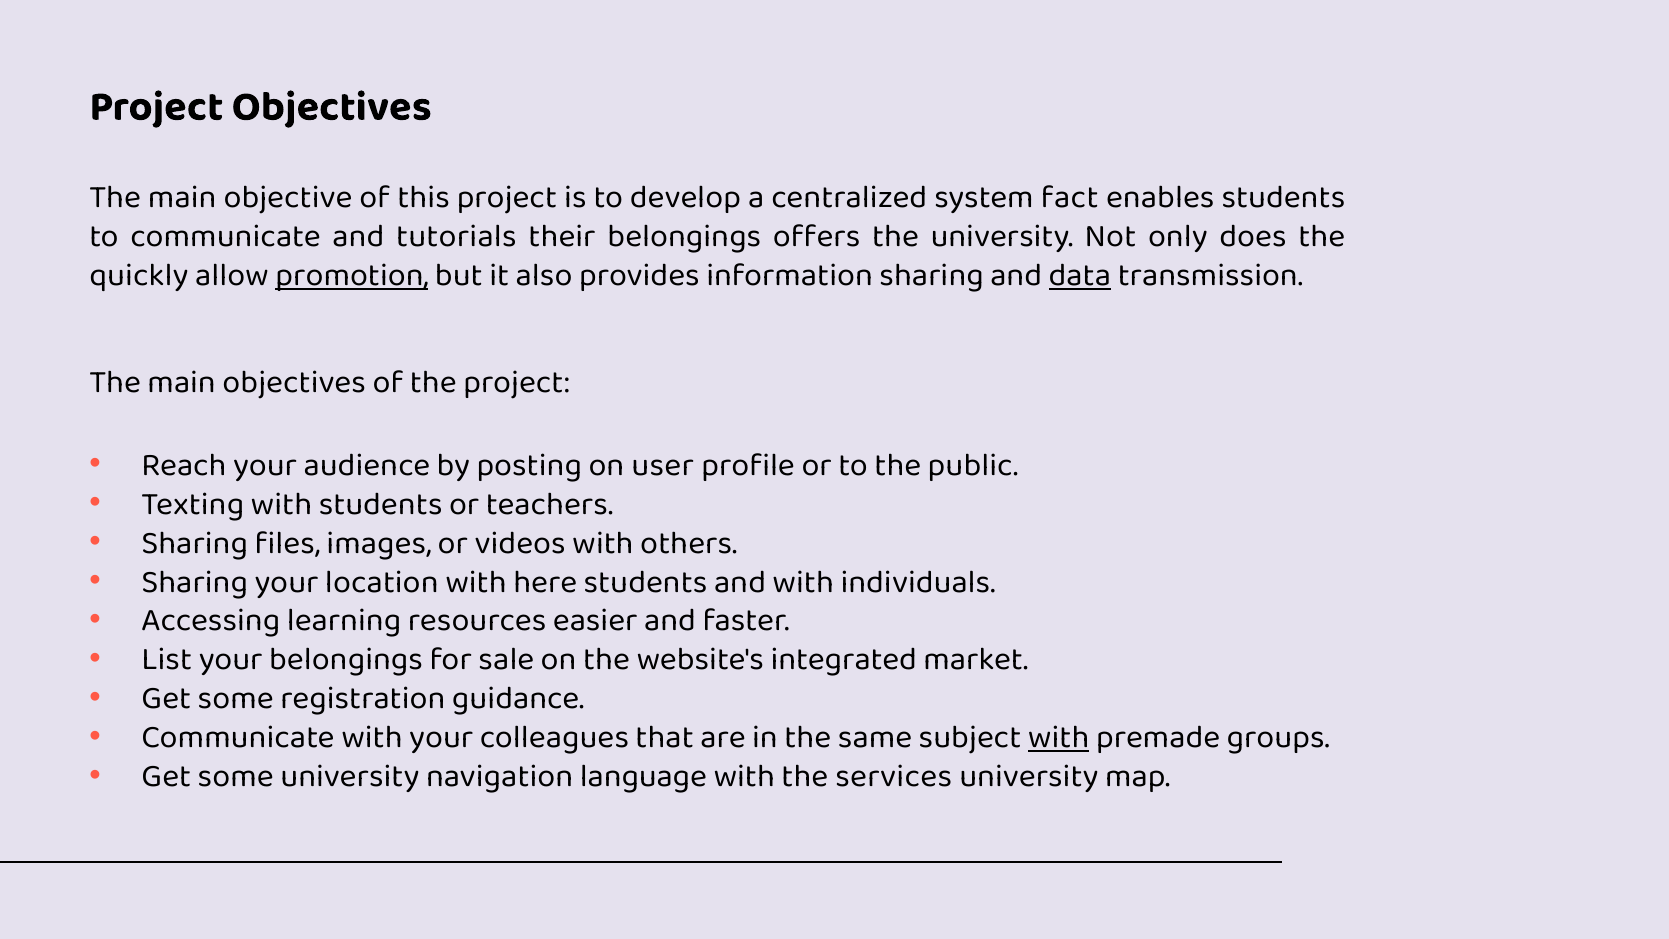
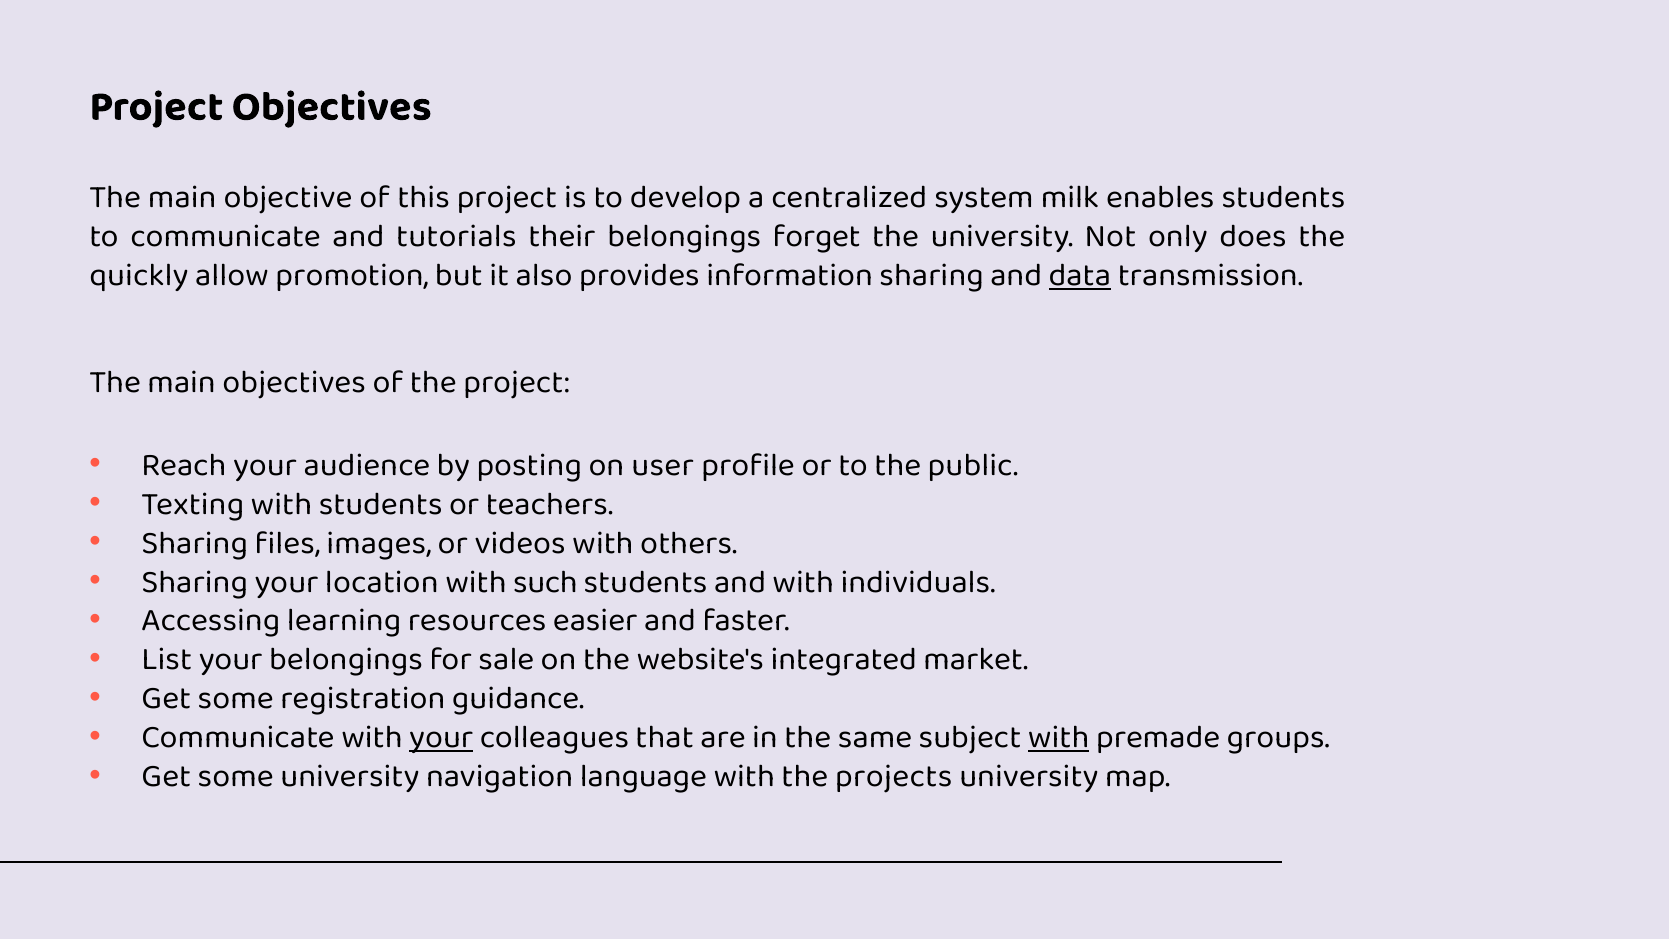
fact: fact -> milk (1070, 197)
offers: offers -> forget (817, 236)
promotion underline: present -> none (352, 275)
here: here -> such (545, 581)
your underline: none -> present (441, 737)
services: services -> projects (894, 776)
